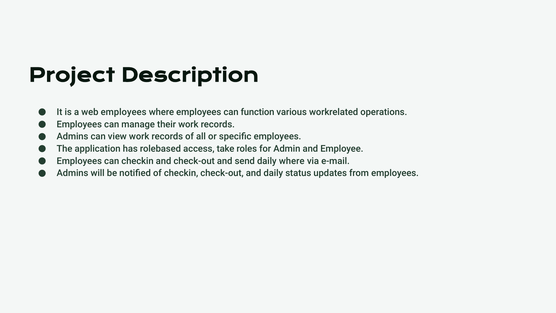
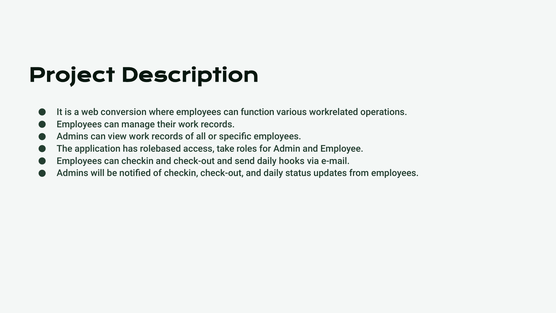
web employees: employees -> conversion (124, 112)
daily where: where -> hooks (292, 161)
